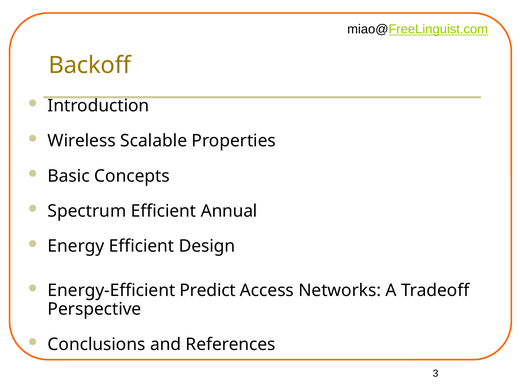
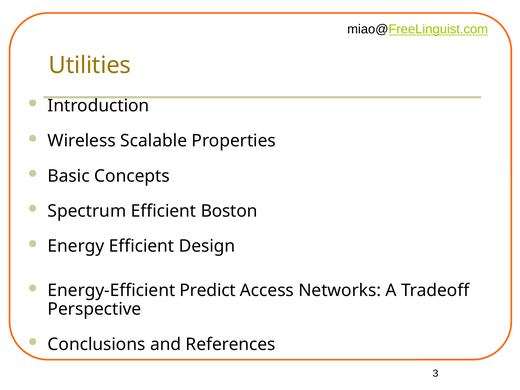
Backoff: Backoff -> Utilities (90, 65)
Annual: Annual -> Boston (229, 211)
